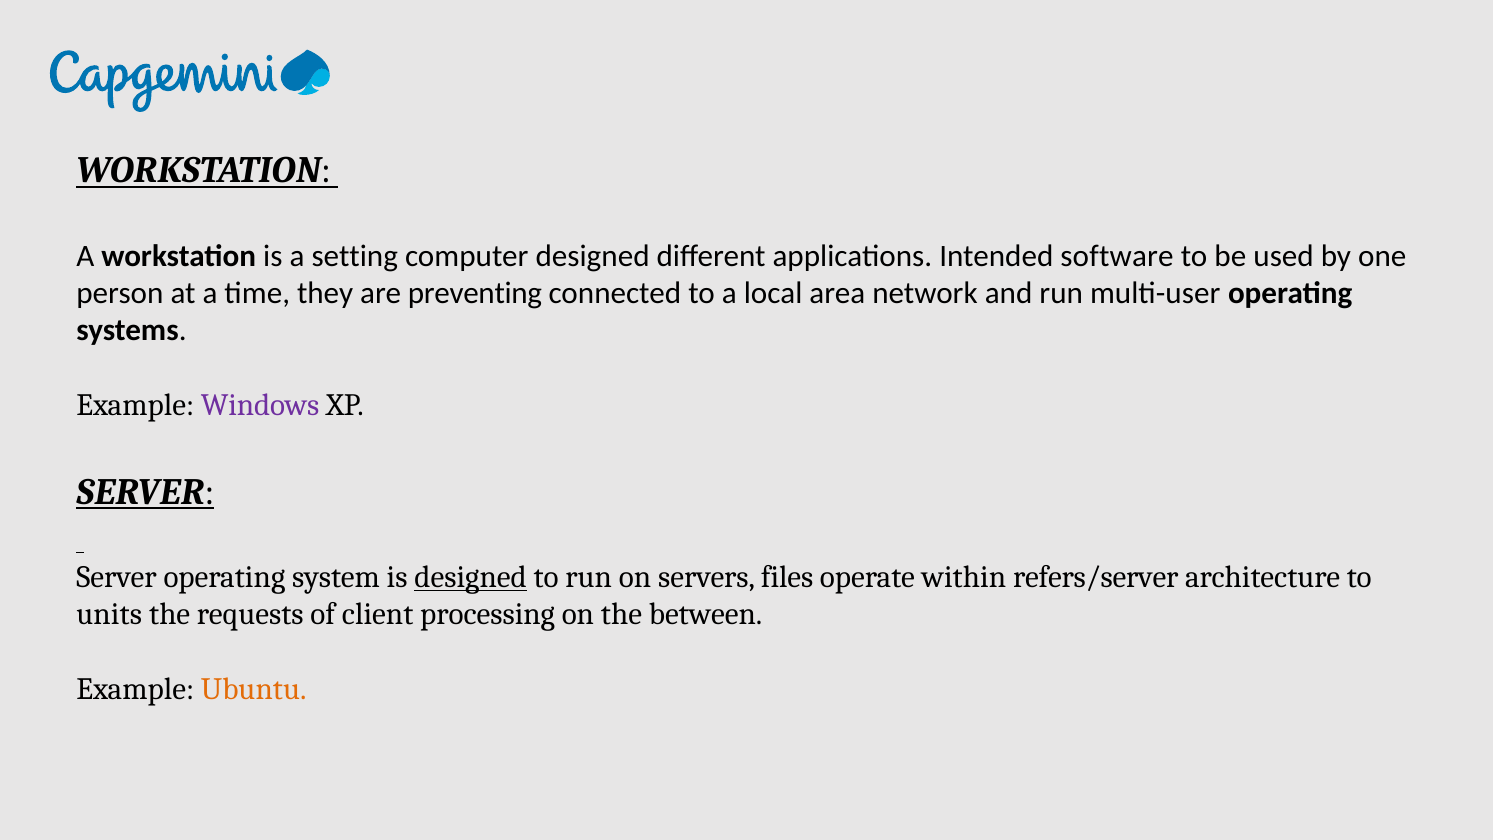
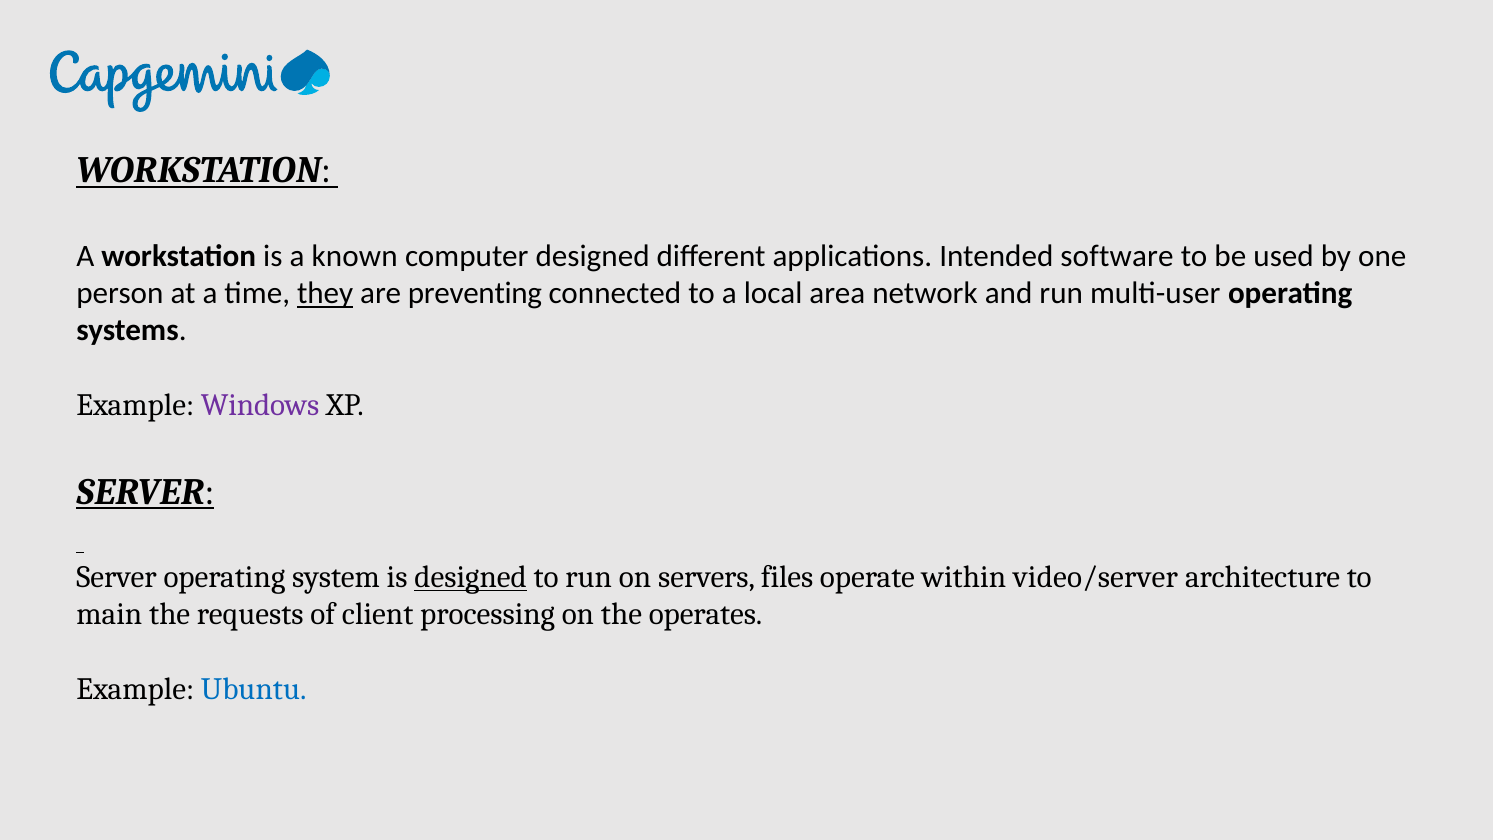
setting: setting -> known (355, 256)
they underline: none -> present (325, 293)
refers/server: refers/server -> video/server (1095, 577)
units: units -> main (109, 614)
between: between -> operates (706, 614)
Ubuntu colour: orange -> blue (254, 689)
